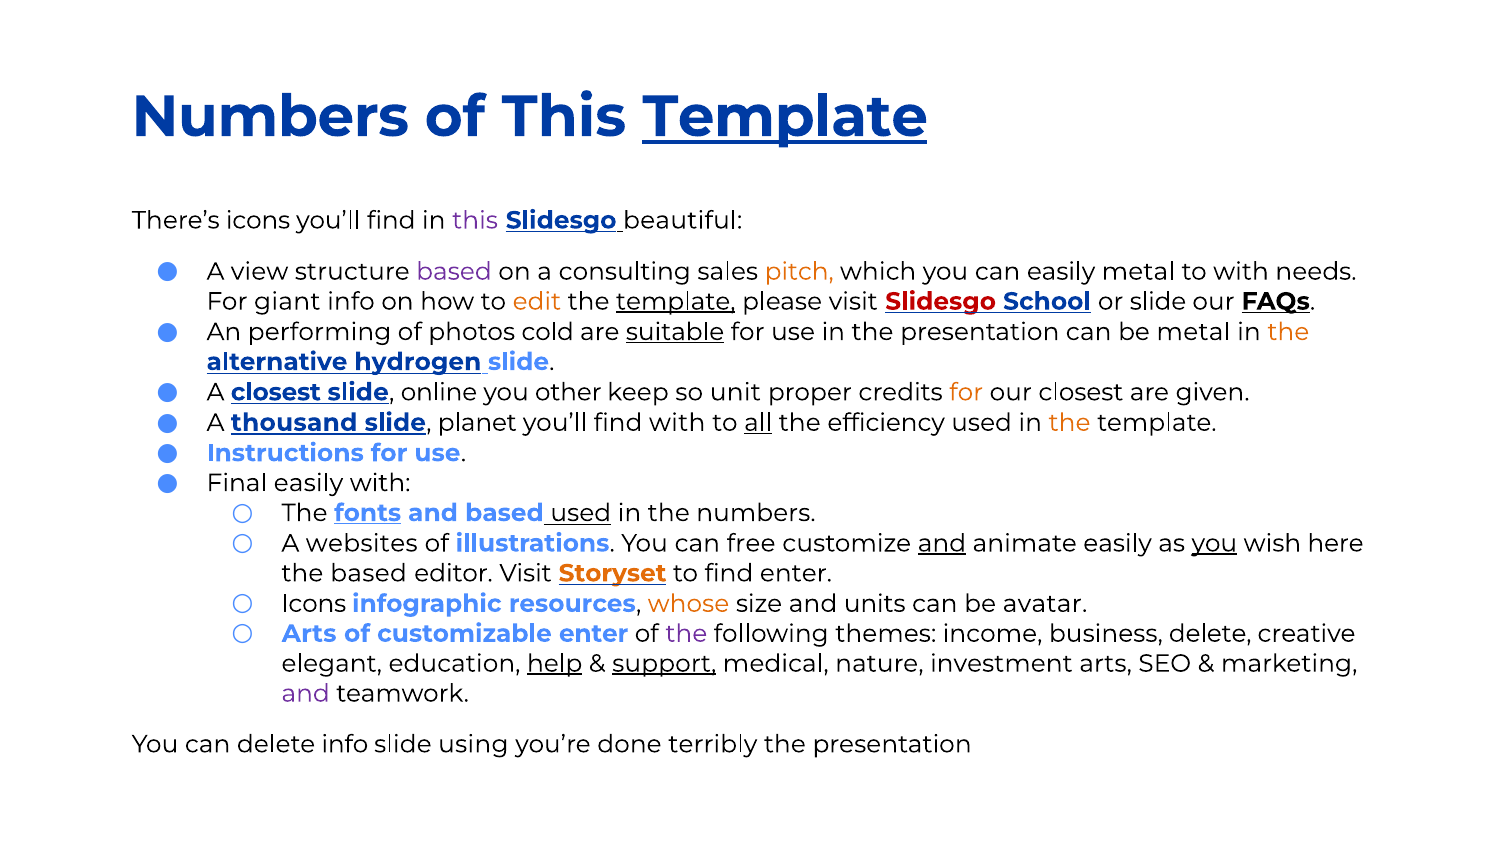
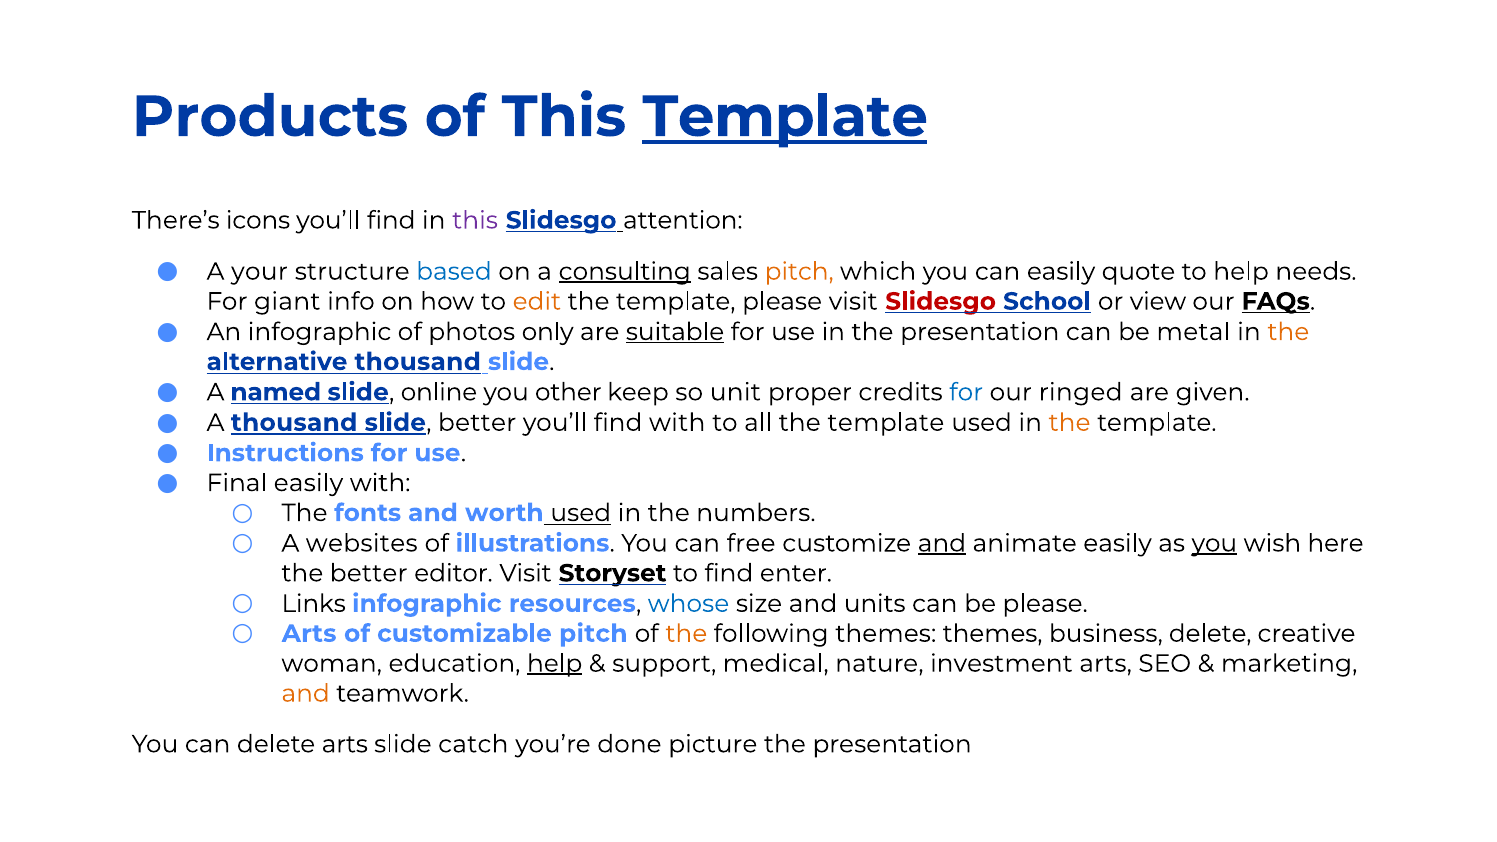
Numbers: Numbers -> Products (270, 117)
beautiful: beautiful -> attention (683, 220)
view: view -> your (259, 272)
based colour: purple -> blue (454, 272)
consulting underline: none -> present (625, 272)
easily metal: metal -> quote (1138, 272)
to with: with -> help (1241, 272)
template underline: present -> none (676, 301)
or slide: slide -> view (1158, 301)
An performing: performing -> infographic (320, 332)
cold: cold -> only (548, 332)
alternative hydrogen: hydrogen -> thousand (418, 362)
A closest: closest -> named (276, 392)
for colour: orange -> blue (966, 392)
our closest: closest -> ringed (1081, 392)
slide planet: planet -> better (477, 423)
all underline: present -> none (758, 423)
efficiency: efficiency -> template (886, 423)
fonts underline: present -> none (368, 513)
and based: based -> worth (504, 513)
the based: based -> better (369, 573)
Storyset colour: orange -> black (613, 573)
Icons: Icons -> Links (314, 604)
whose colour: orange -> blue (688, 604)
be avatar: avatar -> please (1045, 604)
customizable enter: enter -> pitch (593, 634)
the colour: purple -> orange (686, 634)
themes income: income -> themes (993, 634)
elegant: elegant -> woman (332, 664)
support underline: present -> none (664, 664)
and colour: purple -> orange (306, 694)
delete info: info -> arts (345, 744)
using: using -> catch (473, 744)
terribly: terribly -> picture (713, 744)
